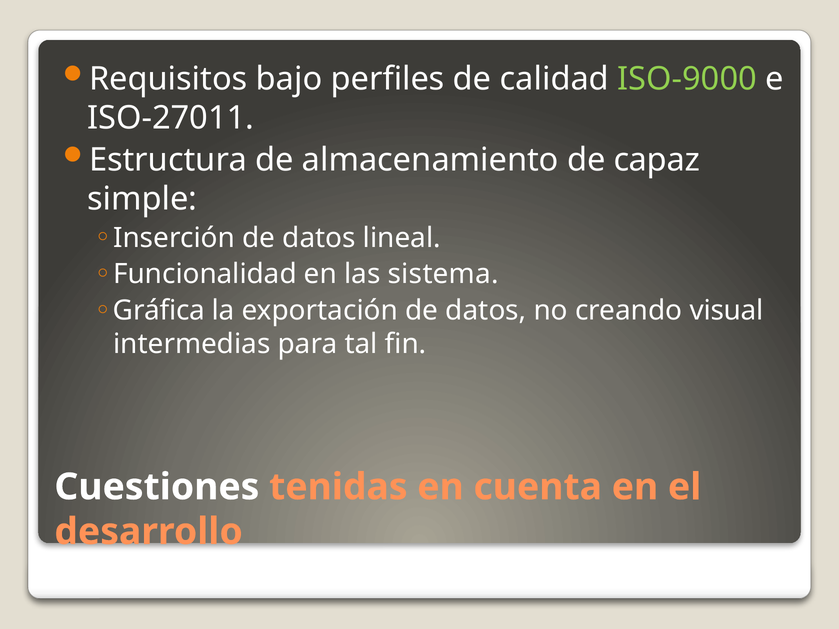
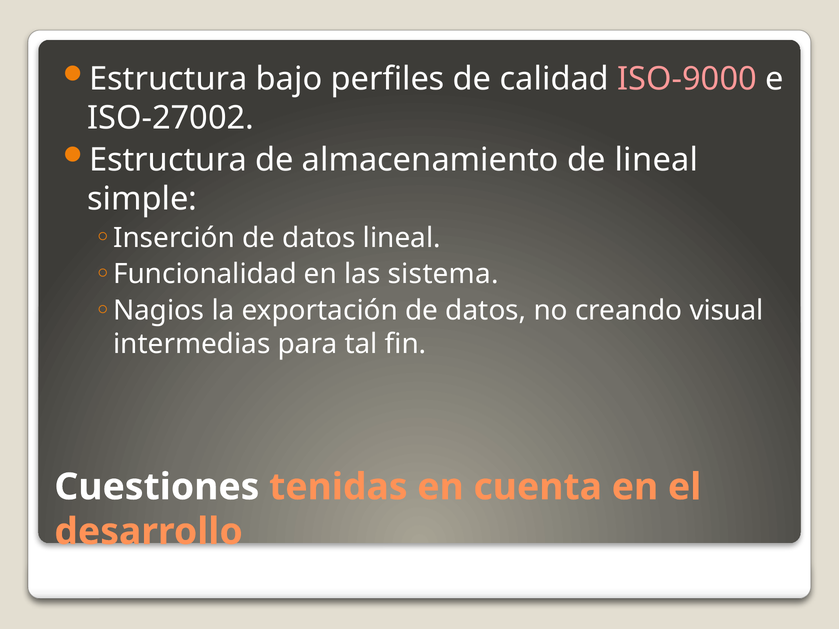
Requisitos: Requisitos -> Estructura (168, 79)
ISO-9000 colour: light green -> pink (687, 79)
ISO-27011: ISO-27011 -> ISO-27002 (171, 118)
de capaz: capaz -> lineal (657, 160)
Gráfica: Gráfica -> Nagios (159, 311)
